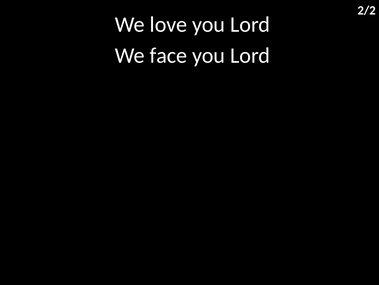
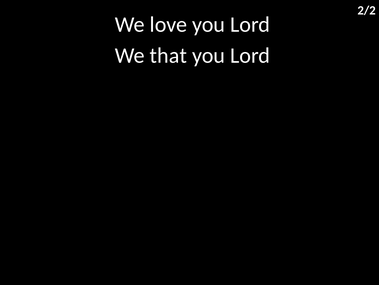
face: face -> that (168, 55)
